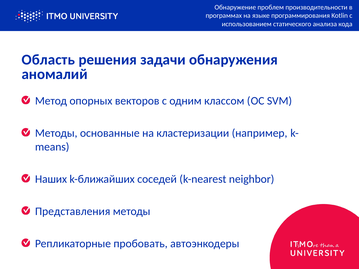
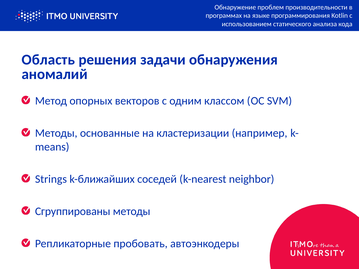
Наших: Наших -> Strings (51, 179)
Представления: Представления -> Сгруппированы (73, 211)
